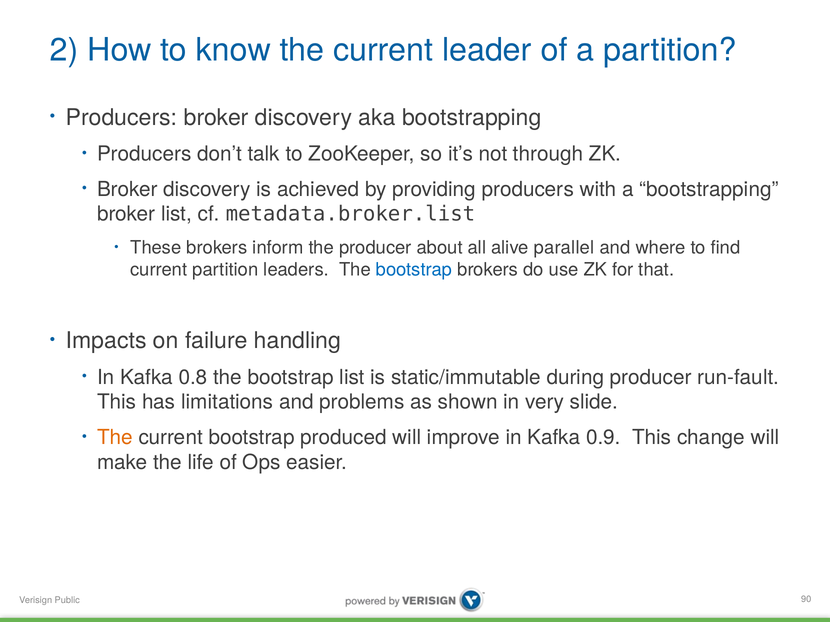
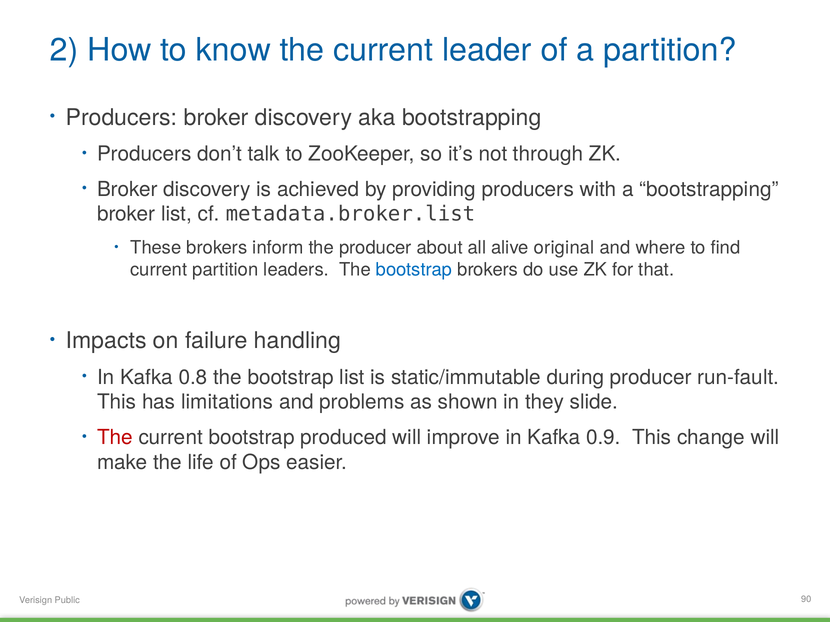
parallel: parallel -> original (564, 248)
very: very -> they (545, 402)
The colour: orange -> red (115, 438)
